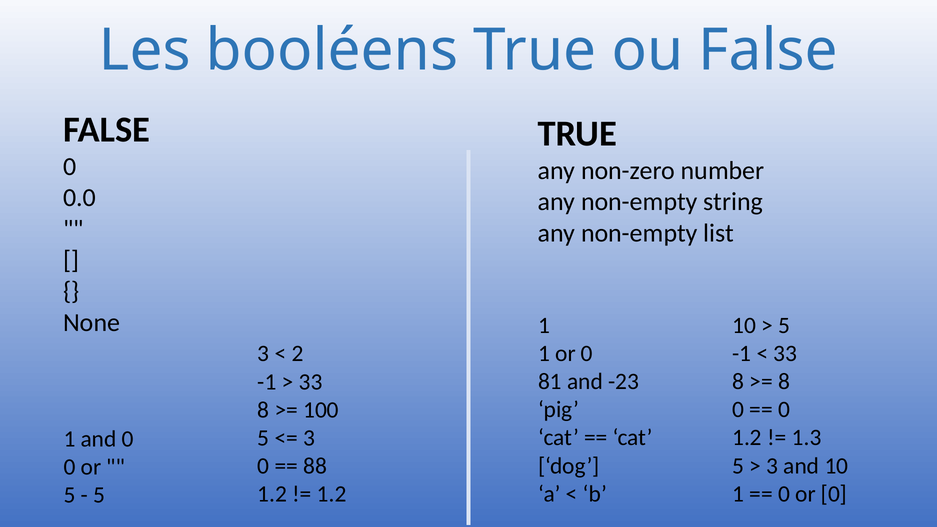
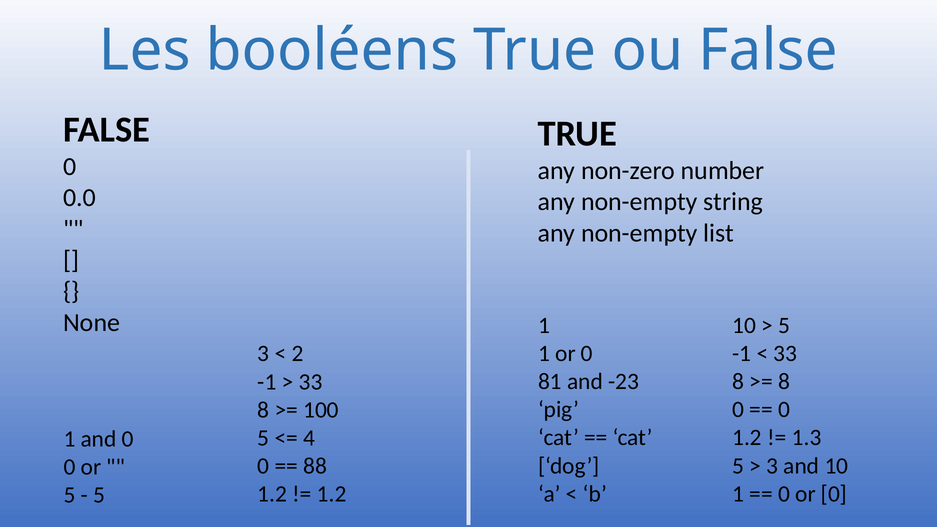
3: 3 -> 4 (309, 438)
